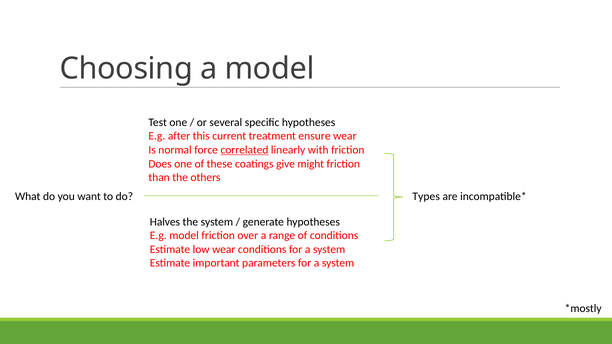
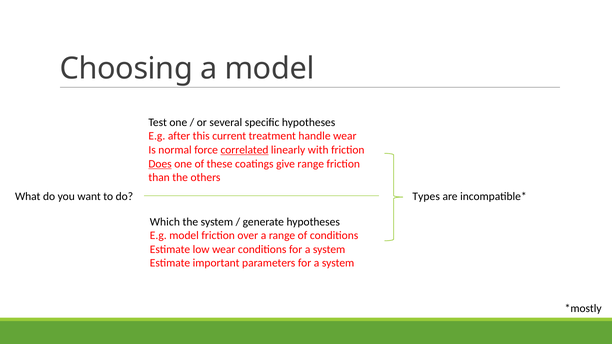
ensure: ensure -> handle (315, 136)
Does underline: none -> present (160, 164)
give might: might -> range (311, 164)
Halves: Halves -> Which (165, 222)
